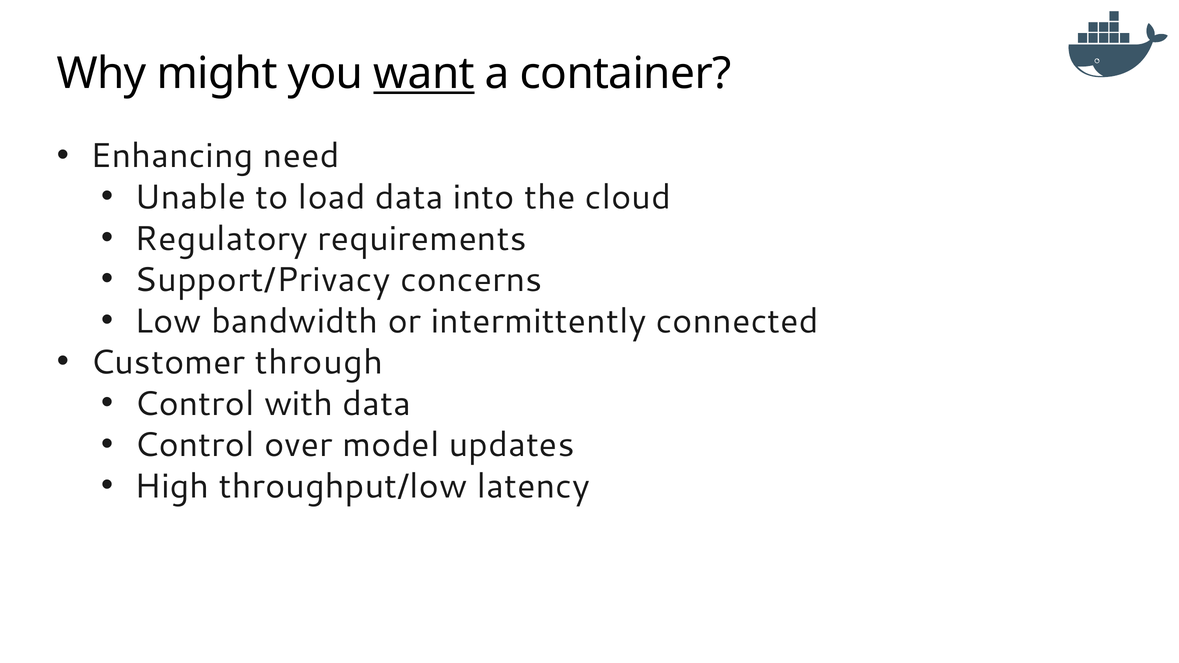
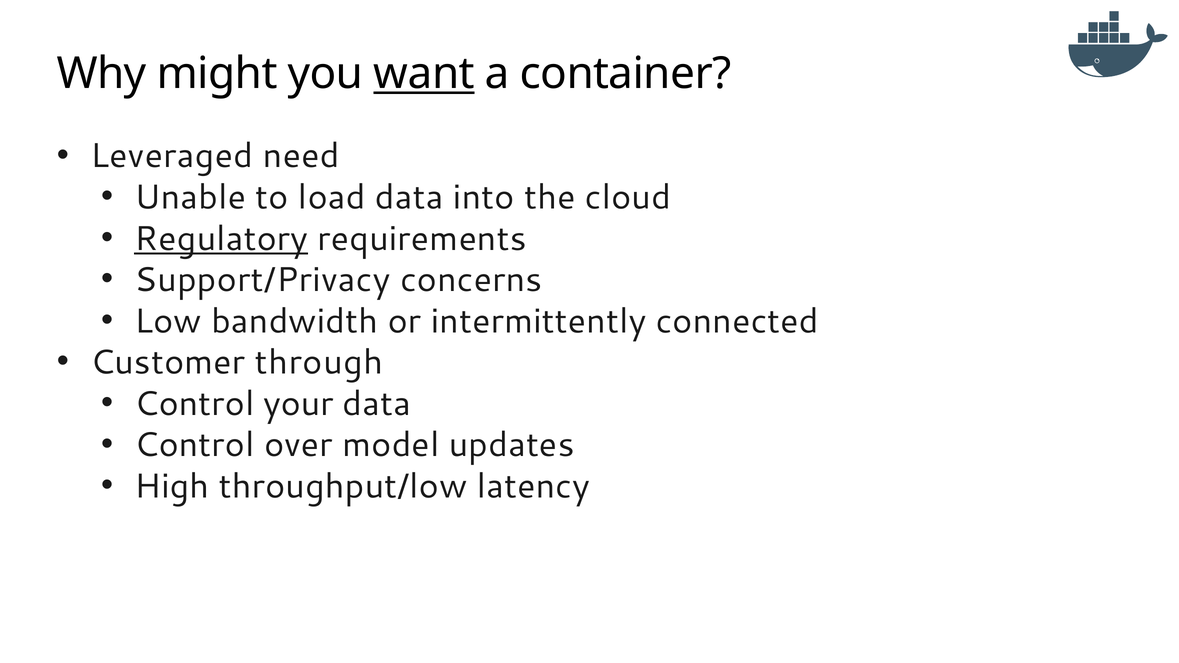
Enhancing: Enhancing -> Leveraged (172, 156)
Regulatory underline: none -> present (221, 239)
with: with -> your (299, 404)
